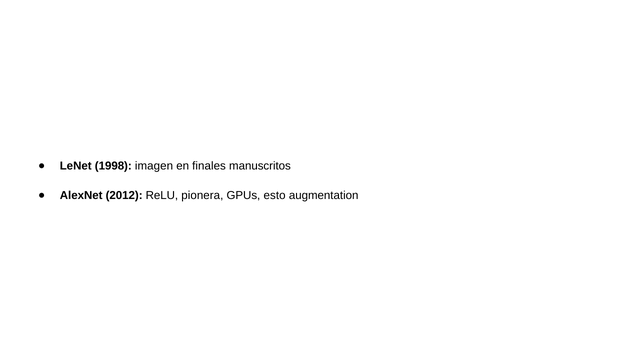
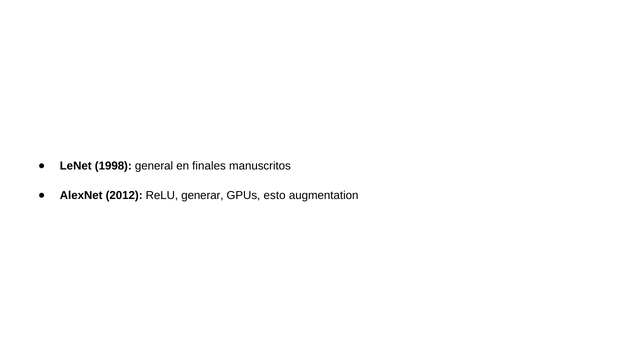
imagen: imagen -> general (154, 166)
pionera: pionera -> generar (202, 195)
